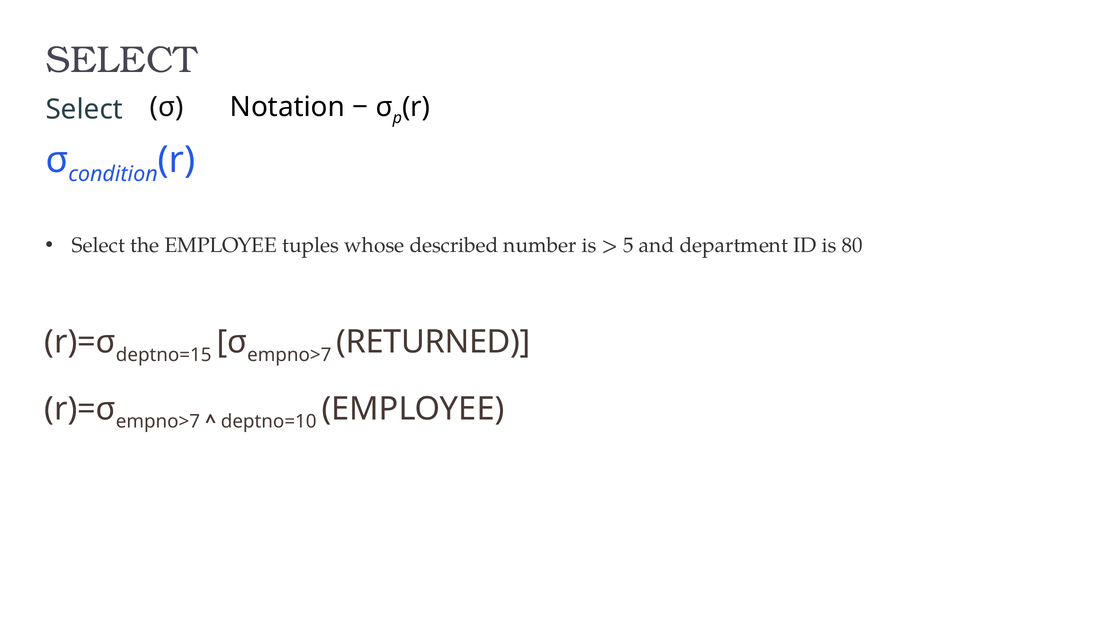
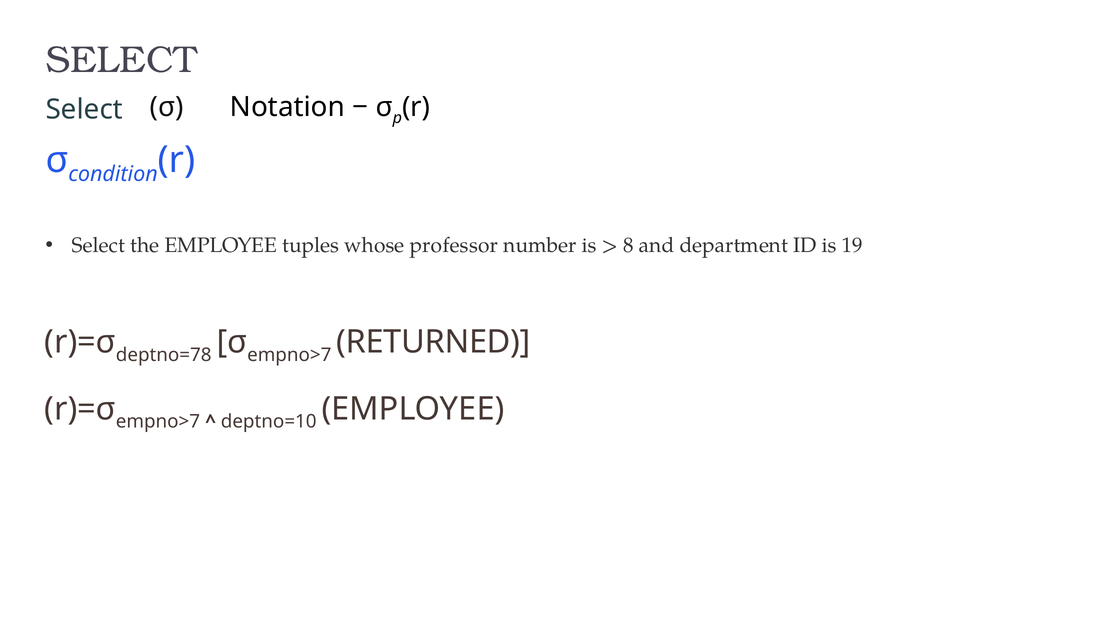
described: described -> professor (454, 246)
5: 5 -> 8 (628, 246)
80: 80 -> 19 (852, 246)
deptno=15: deptno=15 -> deptno=78 (164, 355)
